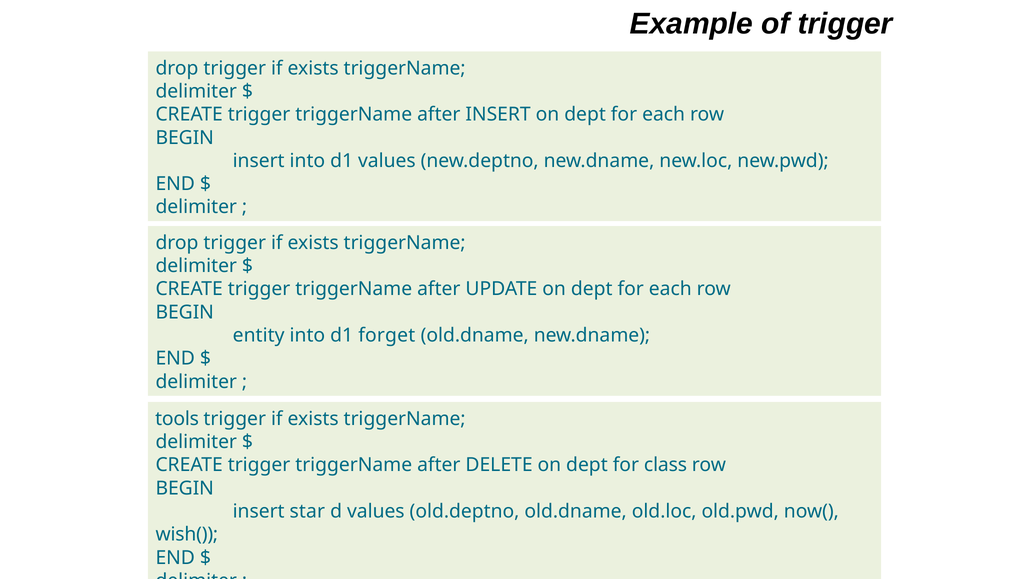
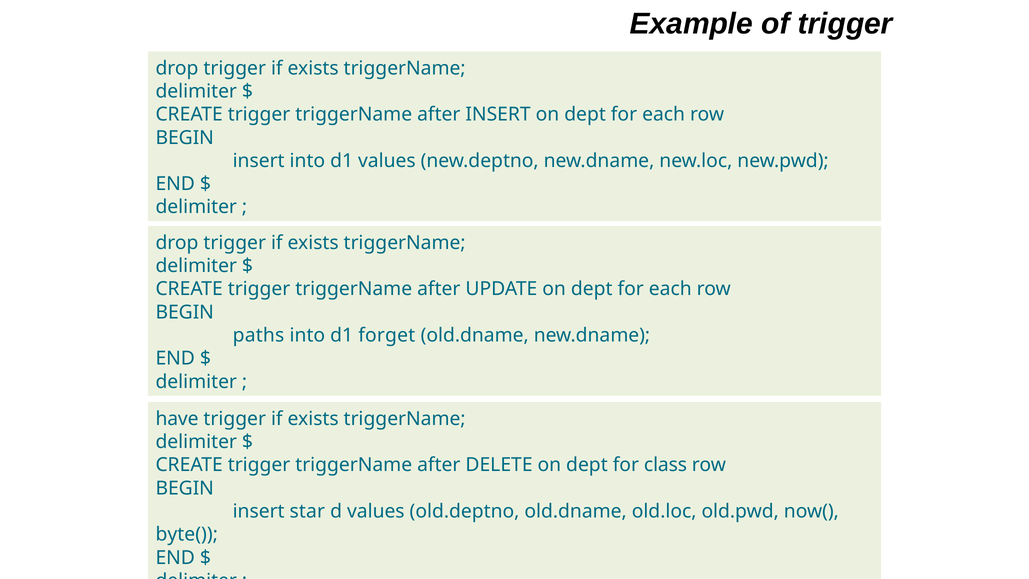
entity: entity -> paths (259, 335)
tools: tools -> have (177, 419)
wish(: wish( -> byte( (187, 534)
